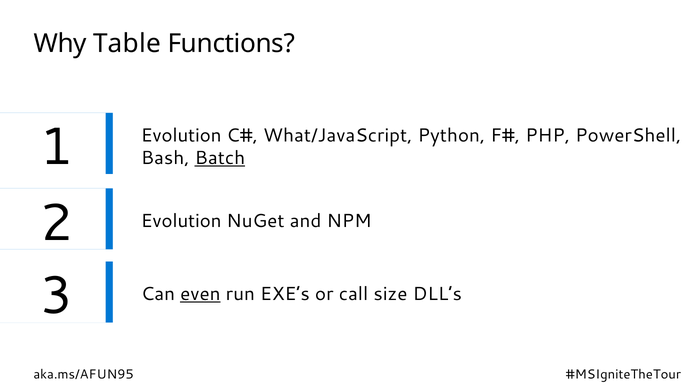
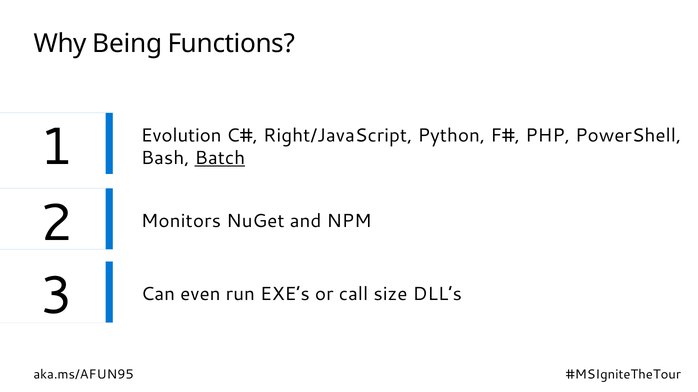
Table: Table -> Being (127, 44)
What/JavaScript: What/JavaScript -> Right/JavaScript (338, 136)
Evolution: Evolution -> Monitors (181, 221)
even underline: present -> none (200, 295)
